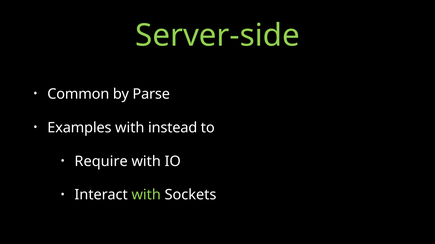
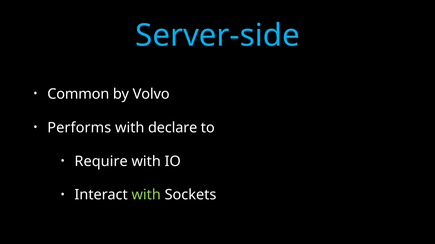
Server-side colour: light green -> light blue (217, 36)
Parse: Parse -> Volvo (151, 94)
Examples: Examples -> Performs (79, 128)
instead: instead -> declare (173, 128)
